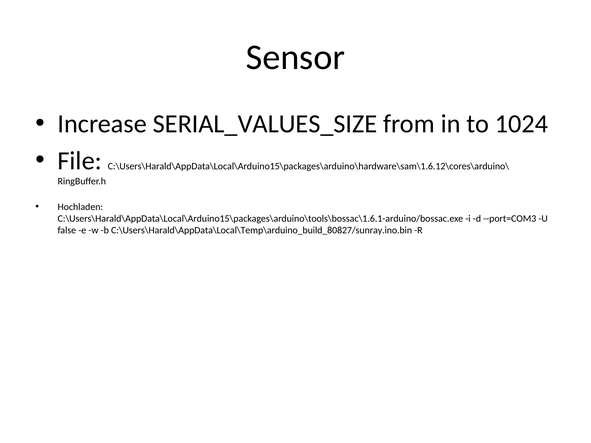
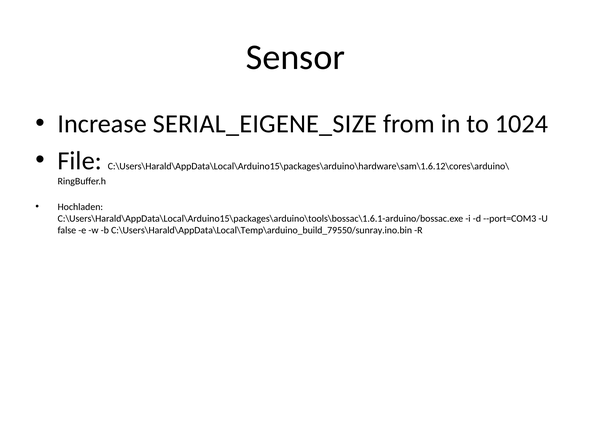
SERIAL_VALUES_SIZE: SERIAL_VALUES_SIZE -> SERIAL_EIGENE_SIZE (265, 124)
C:\Users\Harald\AppData\Local\Temp\arduino_build_80827/sunray.ino.bin: C:\Users\Harald\AppData\Local\Temp\arduino_build_80827/sunray.ino.bin -> C:\Users\Harald\AppData\Local\Temp\arduino_build_79550/sunray.ino.bin (262, 231)
